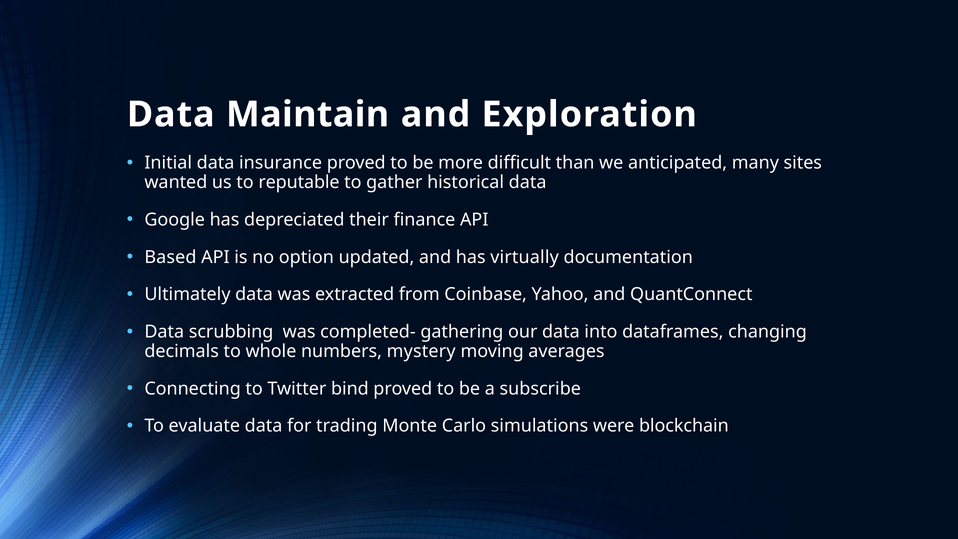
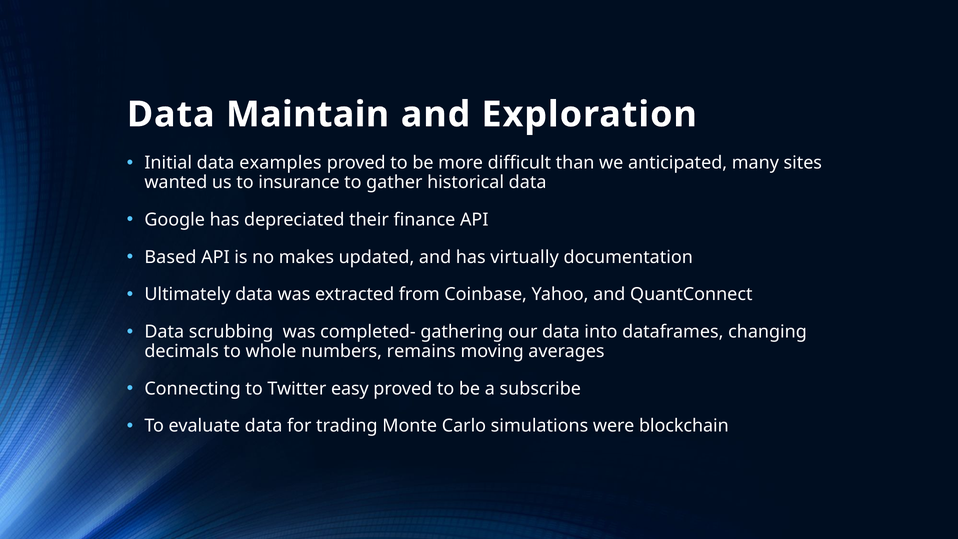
insurance: insurance -> examples (280, 163)
reputable: reputable -> insurance (299, 182)
option: option -> makes (306, 257)
mystery: mystery -> remains (421, 351)
bind: bind -> easy (350, 389)
